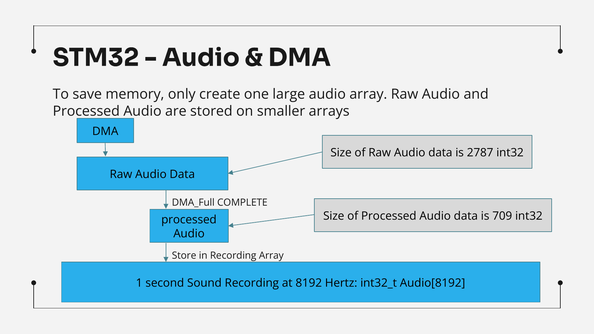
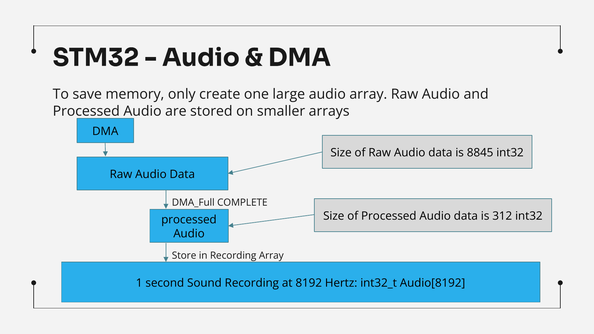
2787: 2787 -> 8845 (480, 153)
709: 709 -> 312 (502, 216)
